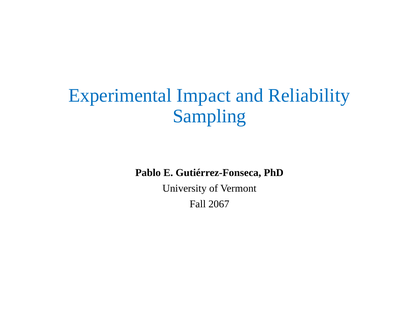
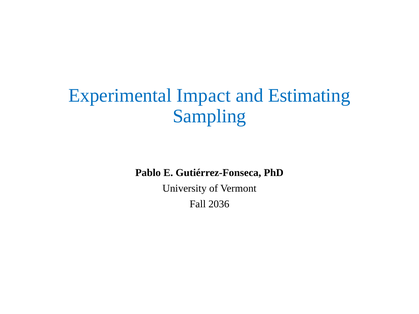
Reliability: Reliability -> Estimating (309, 96)
2067: 2067 -> 2036 (219, 204)
